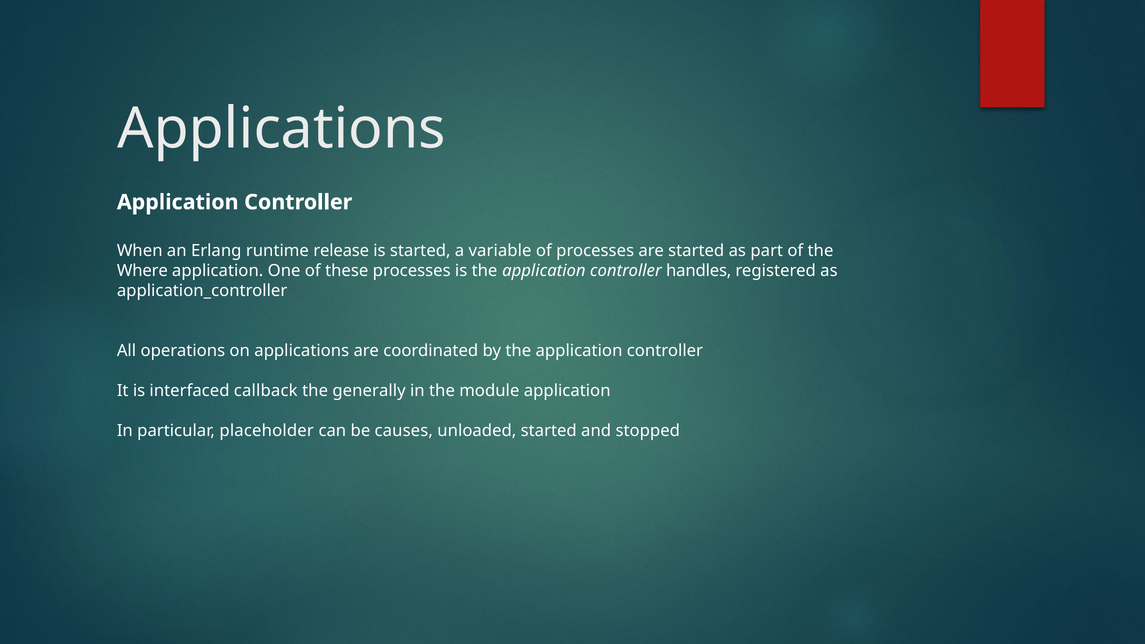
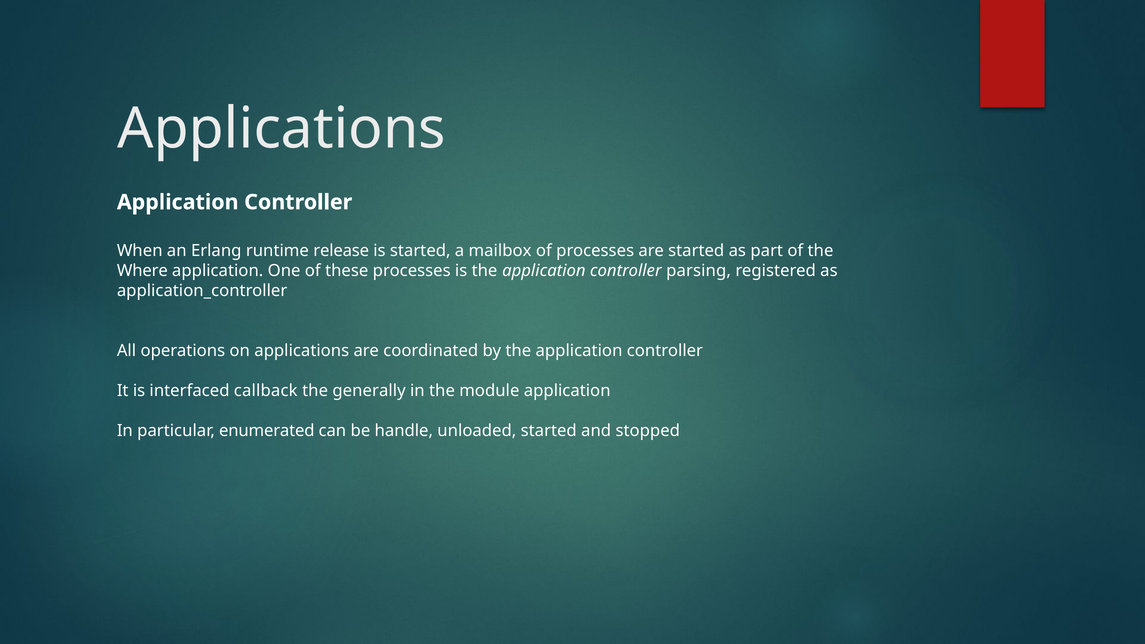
variable: variable -> mailbox (500, 251)
handles: handles -> parsing (699, 271)
placeholder: placeholder -> enumerated (267, 431)
causes: causes -> handle (404, 431)
